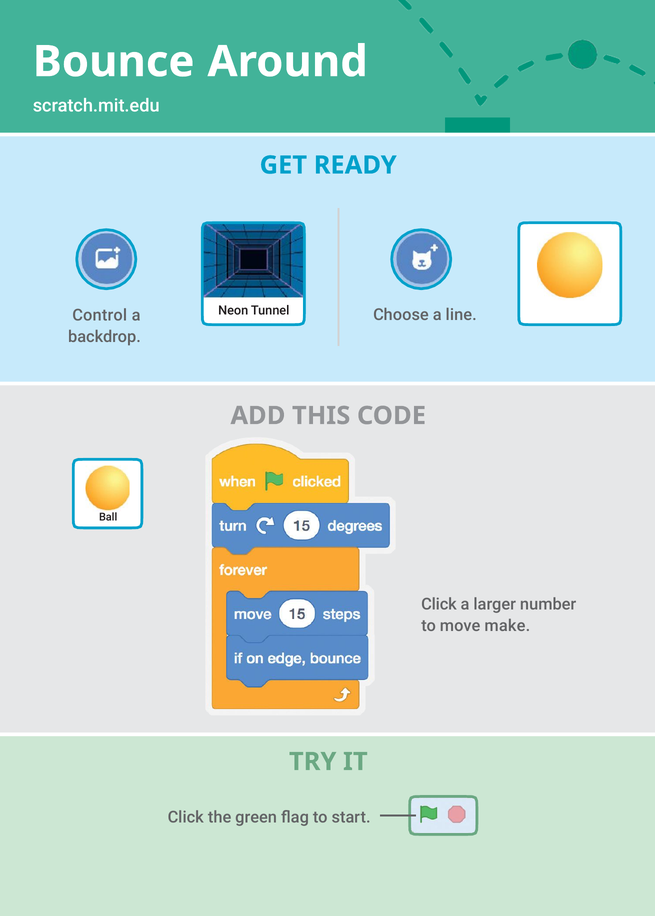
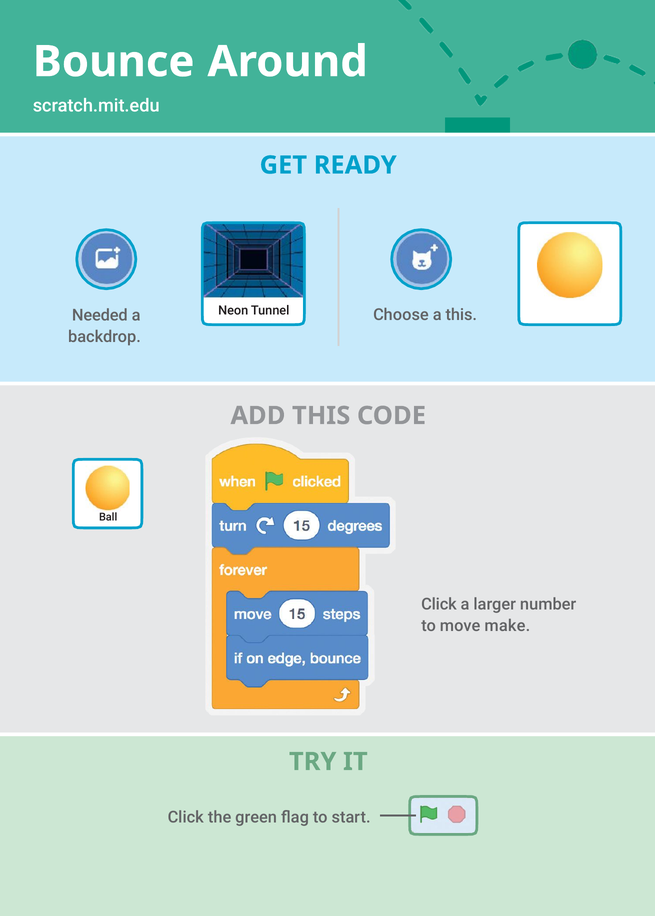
a line: line -> this (461, 315)
Control: Control -> Needed (100, 316)
